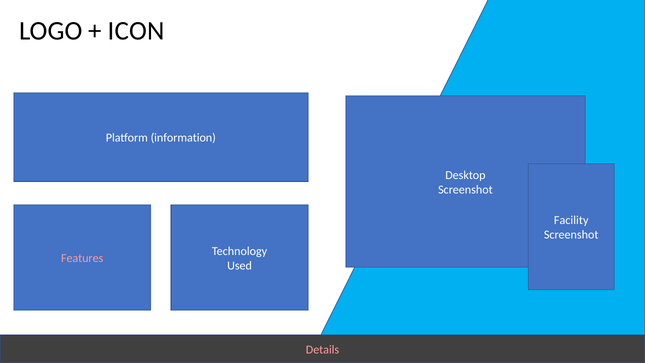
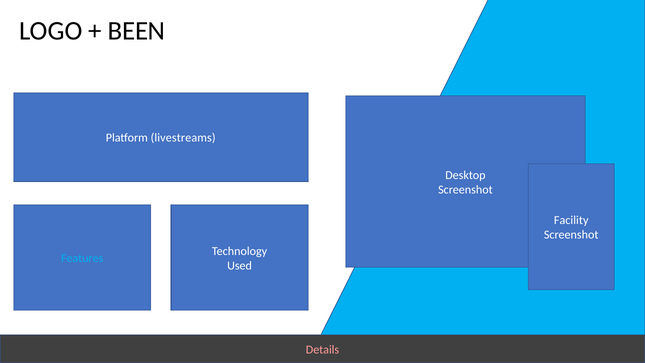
ICON: ICON -> BEEN (137, 31)
information: information -> livestreams (183, 138)
Features colour: pink -> light blue (82, 258)
